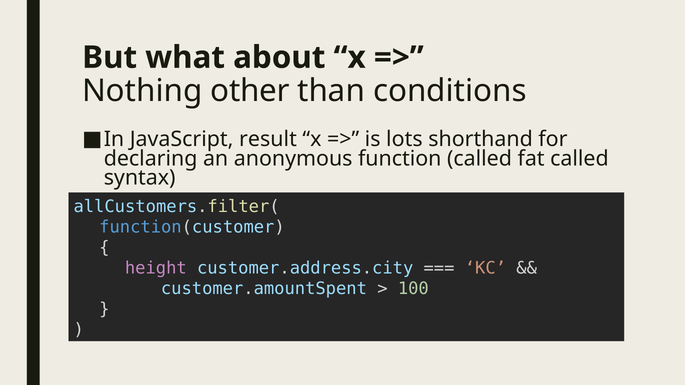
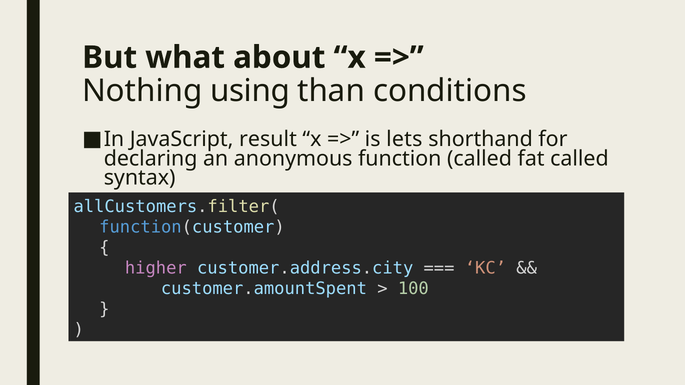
other: other -> using (250, 91)
lots: lots -> lets (404, 139)
height: height -> higher (156, 268)
